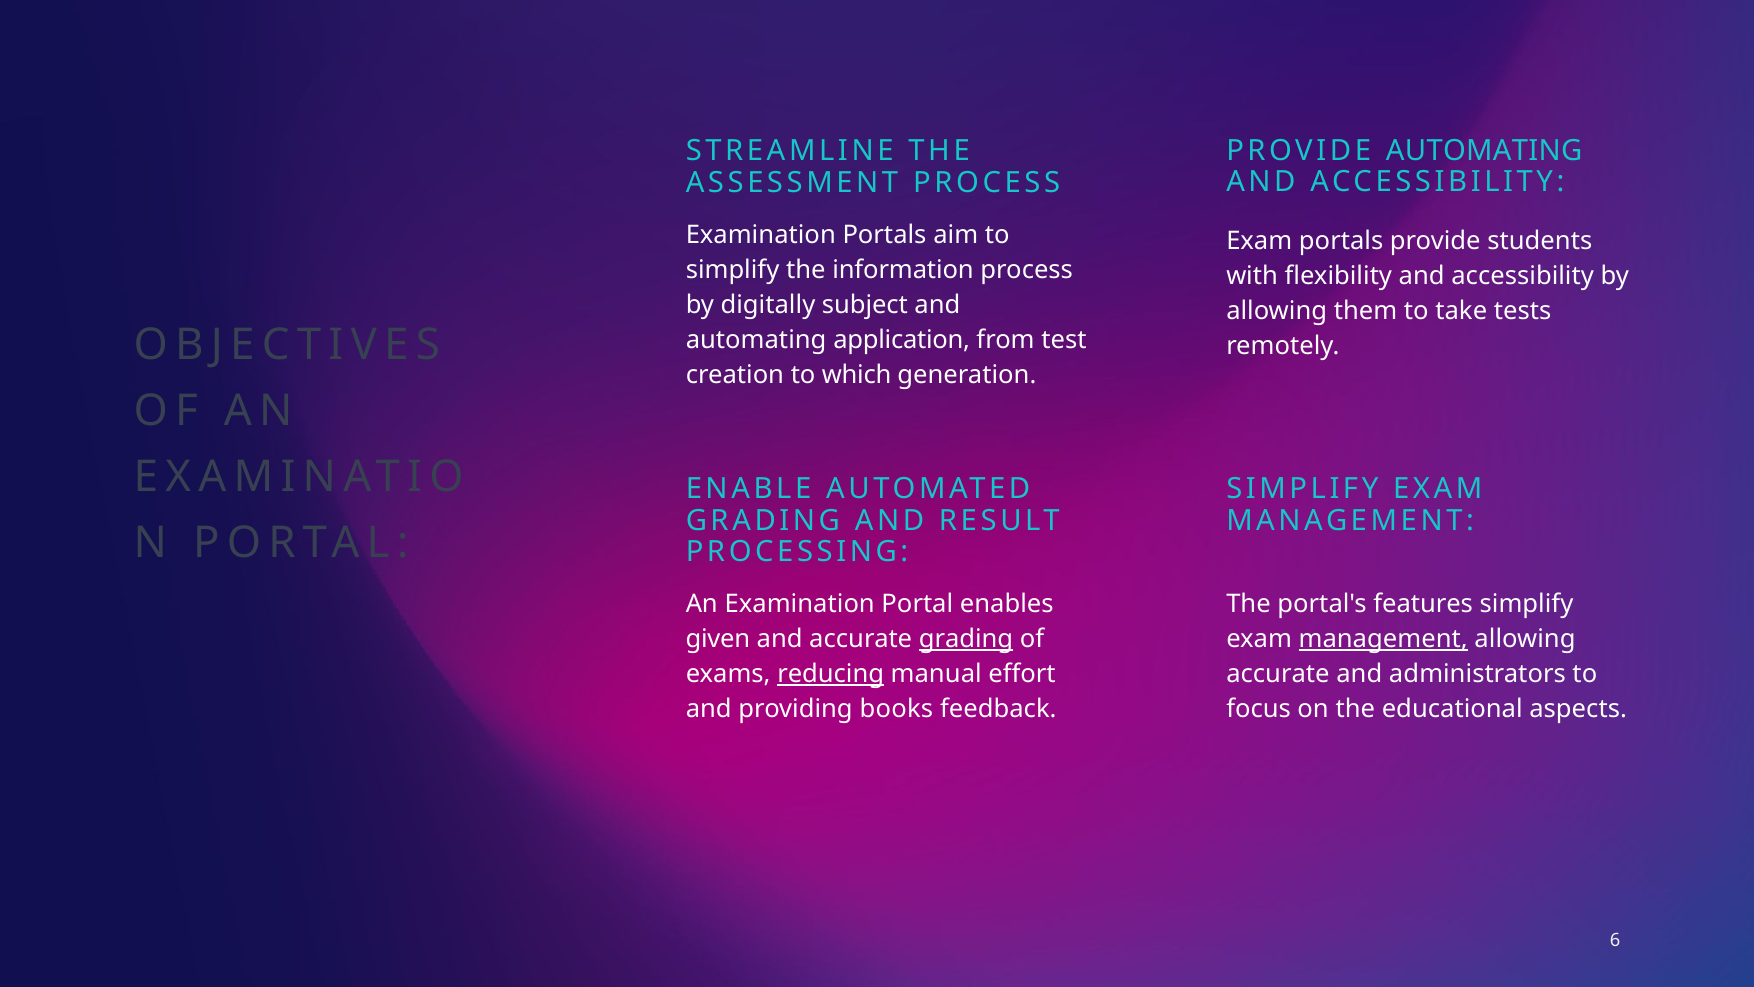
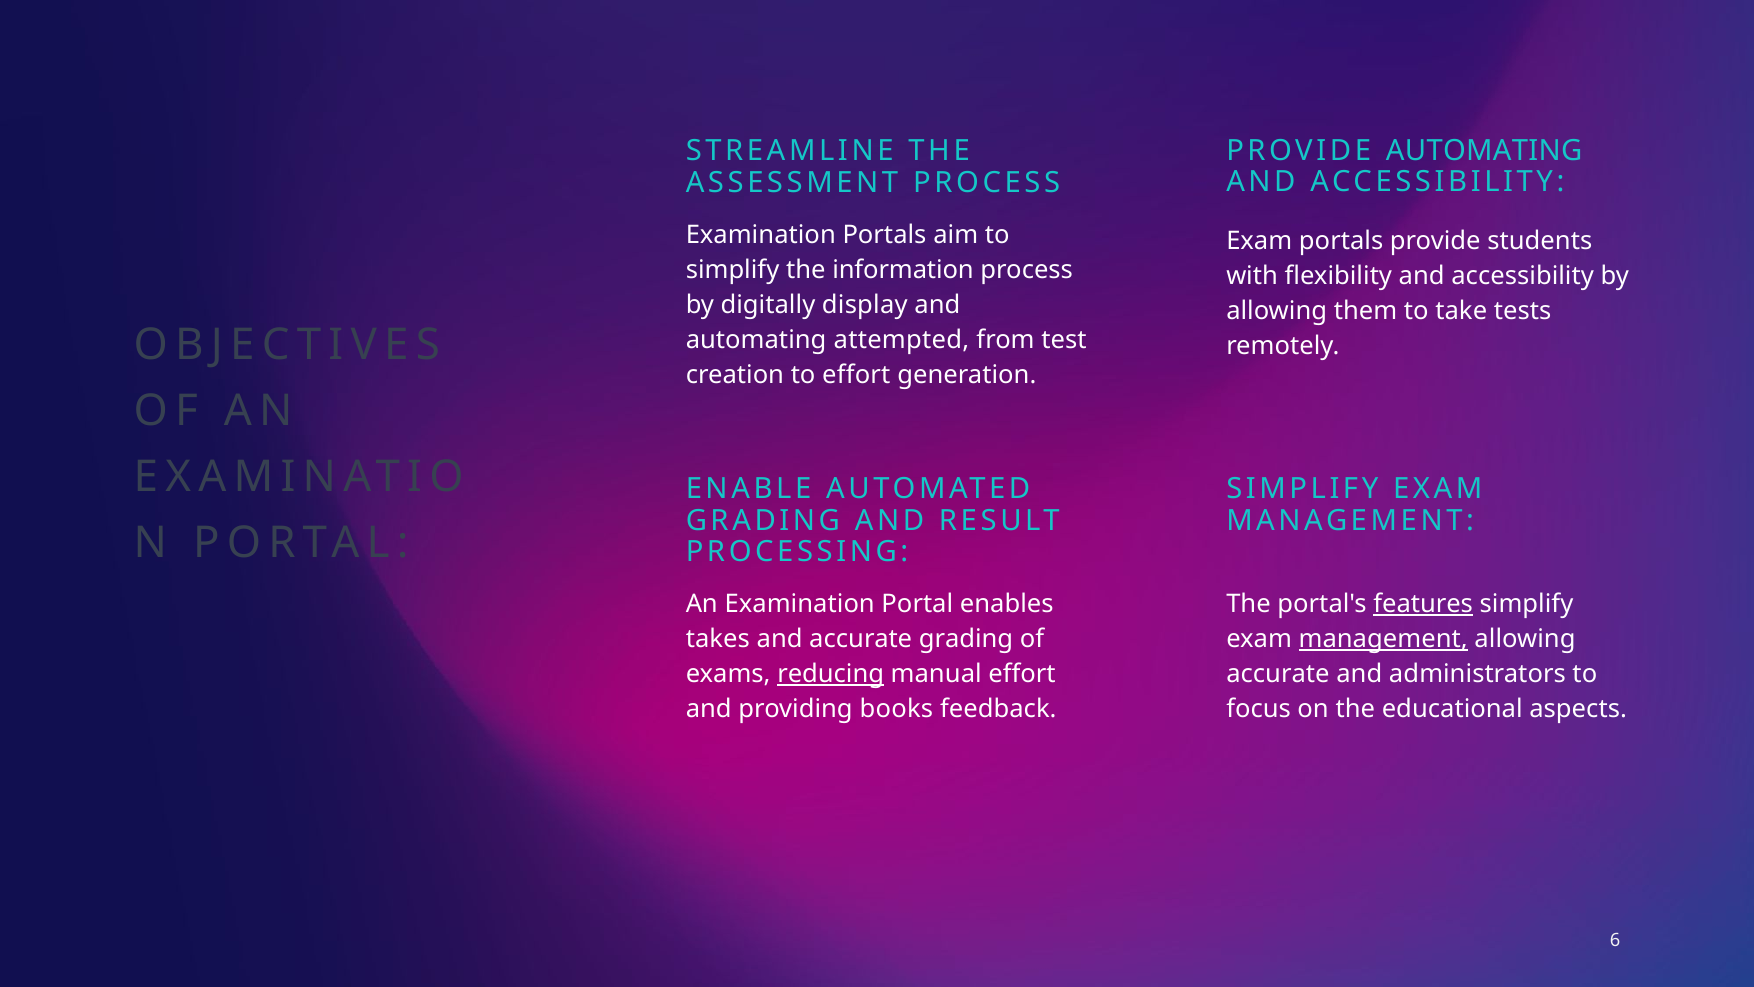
subject: subject -> display (865, 305)
application: application -> attempted (901, 340)
to which: which -> effort (856, 375)
features underline: none -> present (1423, 604)
given: given -> takes (718, 639)
grading underline: present -> none (966, 639)
